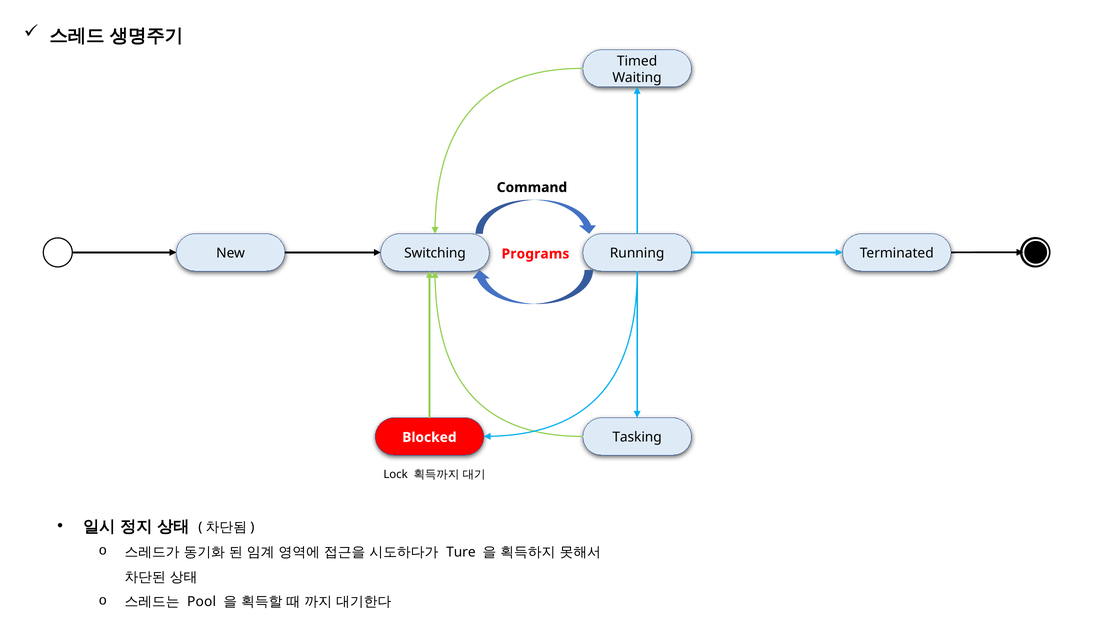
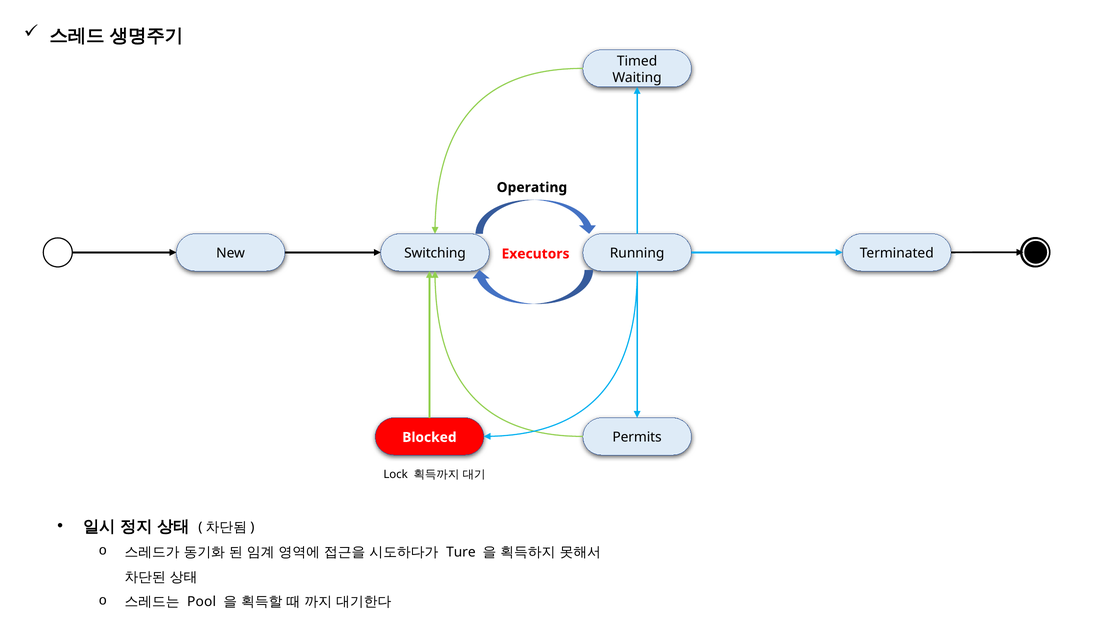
Command: Command -> Operating (532, 188)
Programs: Programs -> Executors (535, 254)
Tasking: Tasking -> Permits (637, 438)
